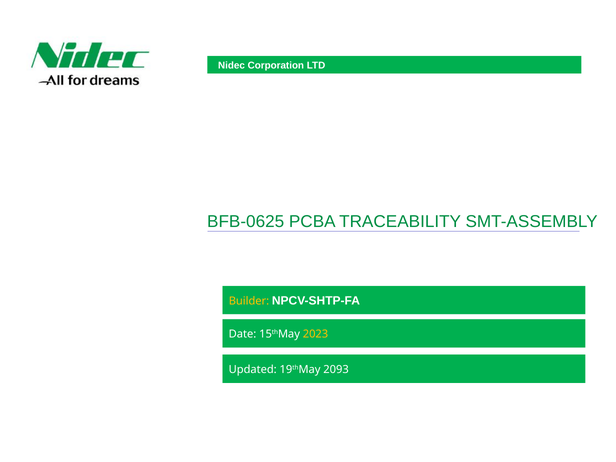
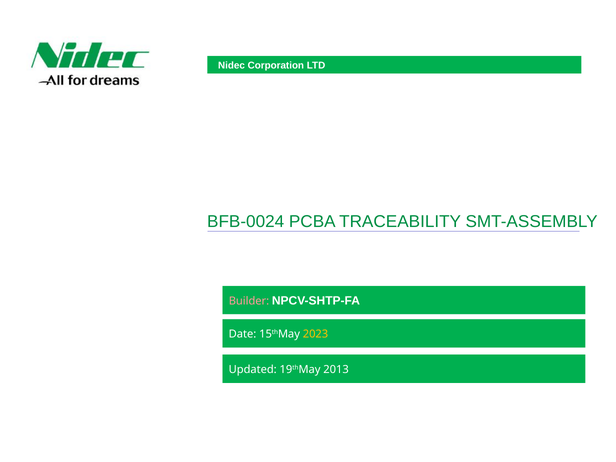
BFB-0625: BFB-0625 -> BFB-0024 (246, 221)
Builder colour: yellow -> pink (249, 301)
2093: 2093 -> 2013 (336, 370)
